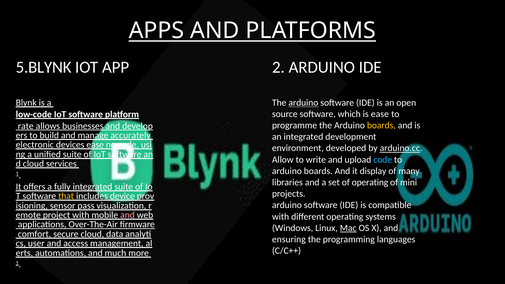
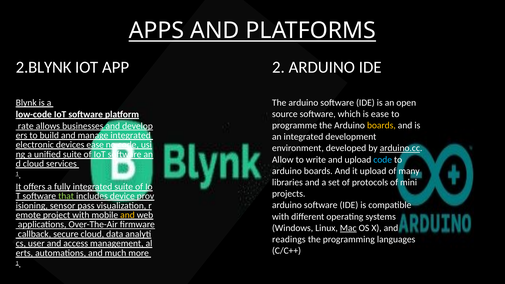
5.BLYNK: 5.BLYNK -> 2.BLYNK (44, 67)
arduino underline: present -> none (303, 103)
manage accurately: accurately -> integrated (131, 135)
it display: display -> upload (373, 171)
of operating: operating -> protocols (370, 183)
that colour: yellow -> light green (66, 196)
and colour: pink -> yellow (127, 215)
comfort: comfort -> callback (34, 234)
ensuring: ensuring -> readings (289, 239)
